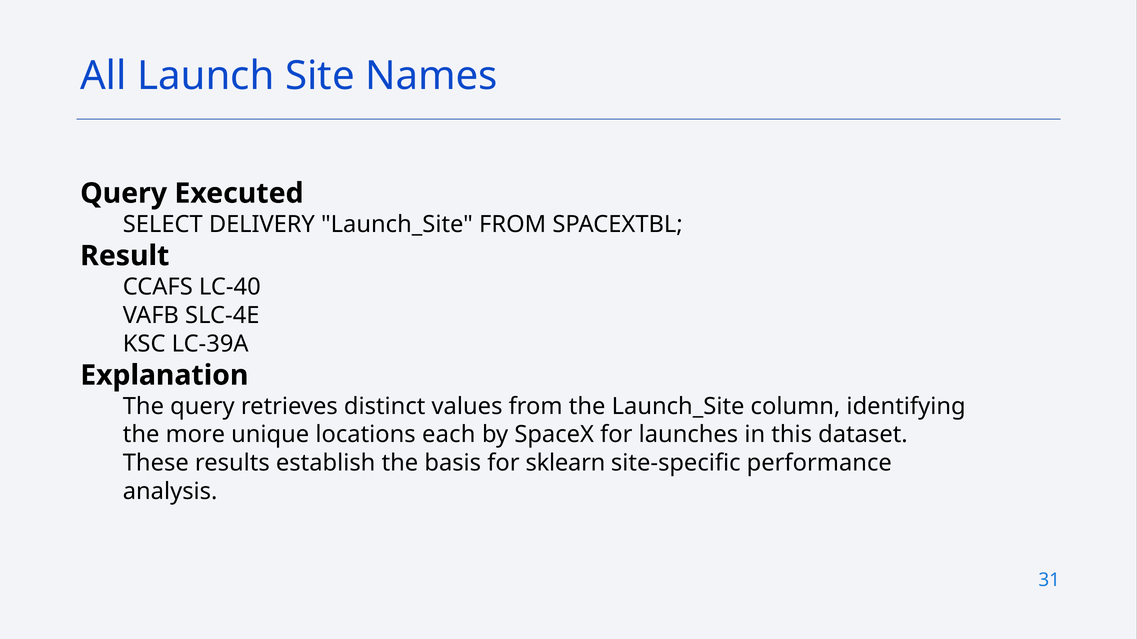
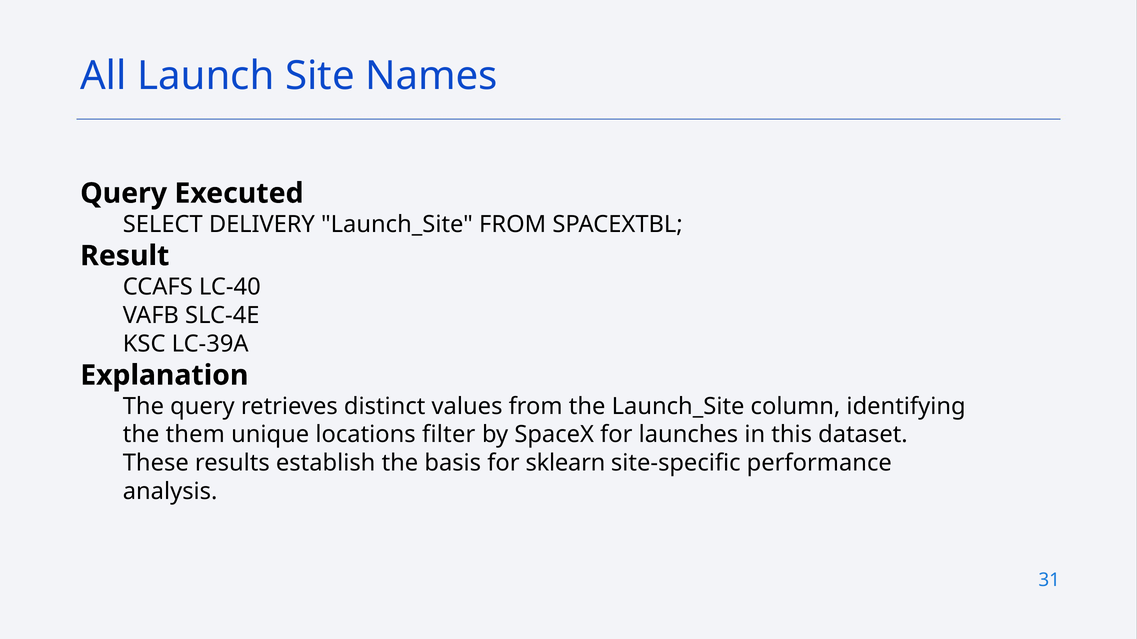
more: more -> them (195, 435)
each: each -> filter (449, 435)
